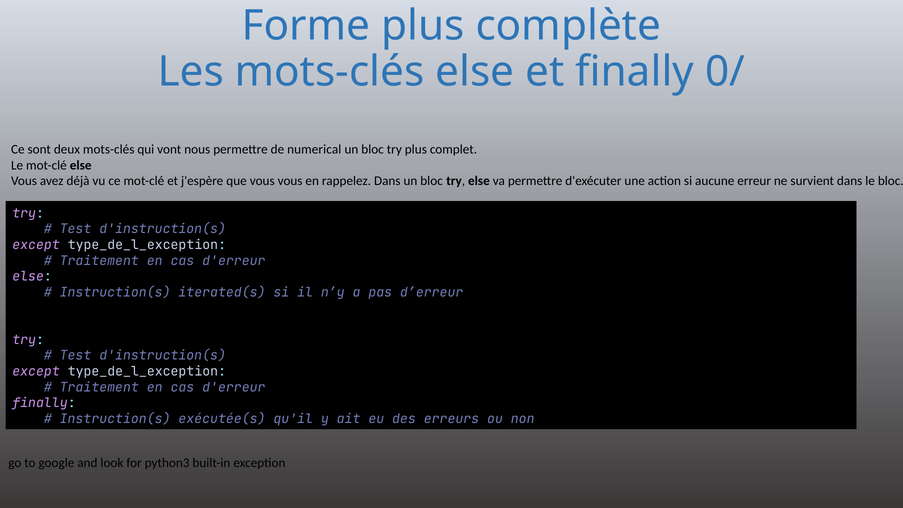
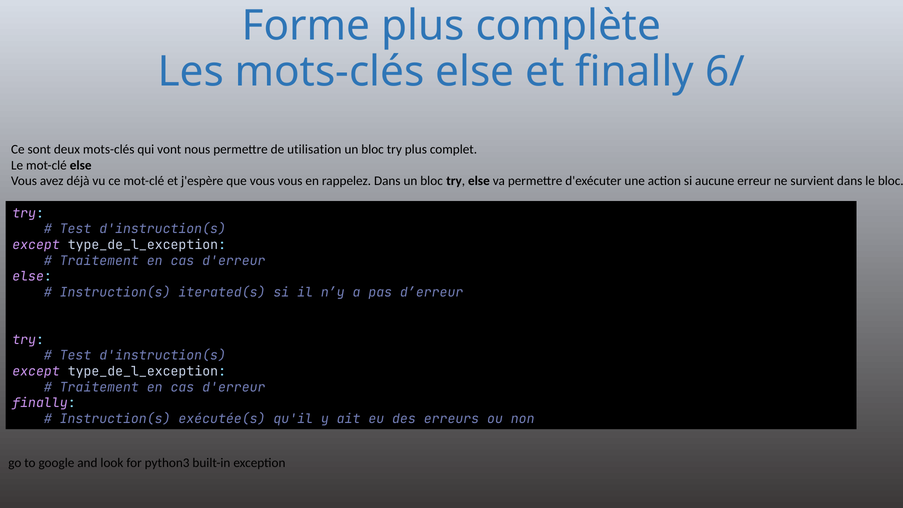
0/: 0/ -> 6/ (725, 72)
numerical: numerical -> utilisation (314, 149)
